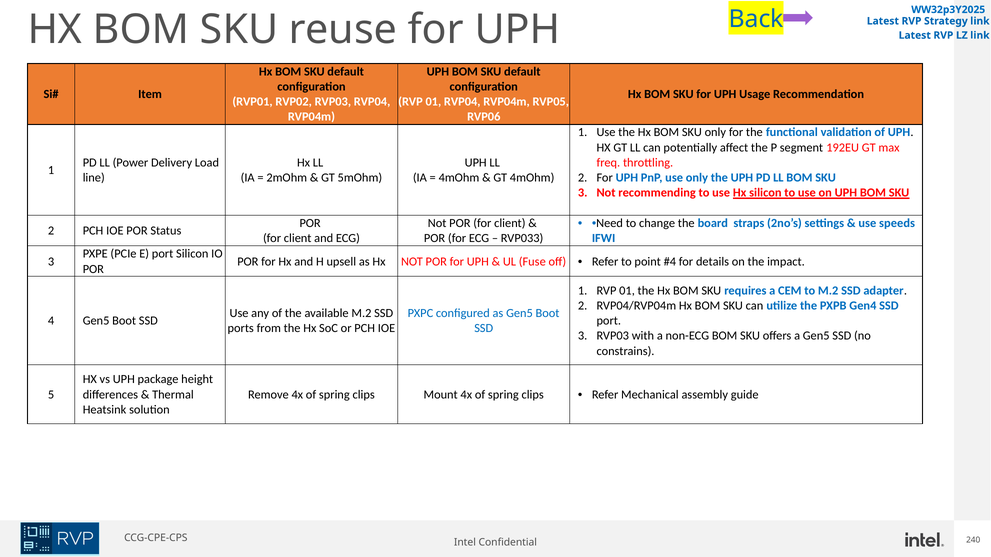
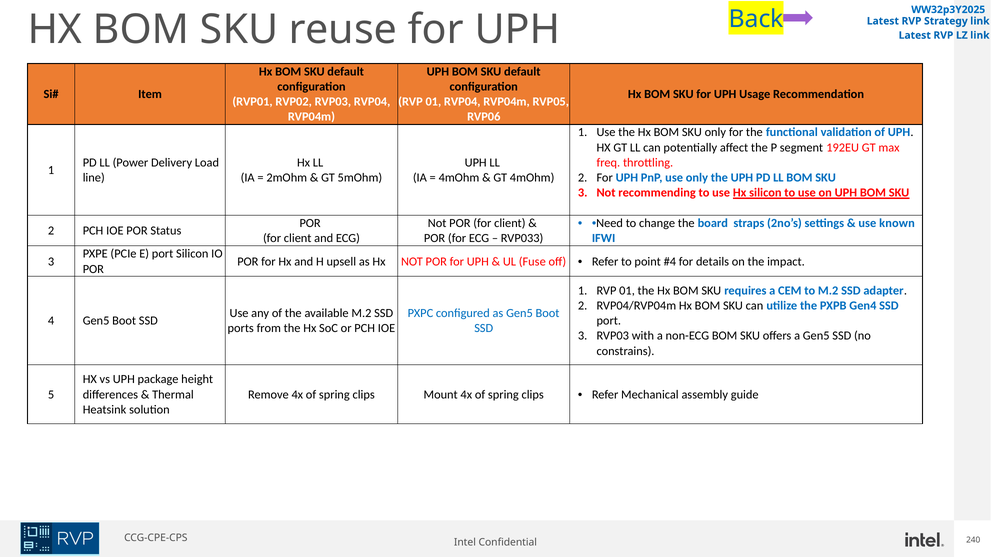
speeds: speeds -> known (897, 223)
